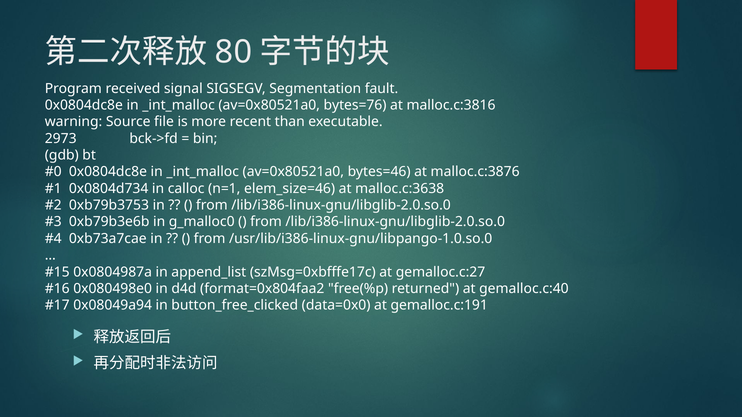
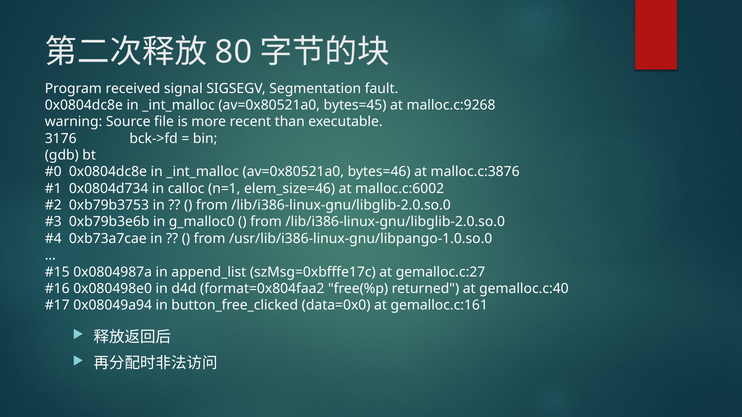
bytes=76: bytes=76 -> bytes=45 (355, 105)
malloc.c:3816: malloc.c:3816 -> malloc.c:9268 (451, 105)
2973: 2973 -> 3176 (61, 139)
malloc.c:3638: malloc.c:3638 -> malloc.c:6002 (400, 189)
gemalloc.c:191: gemalloc.c:191 -> gemalloc.c:161 (439, 306)
